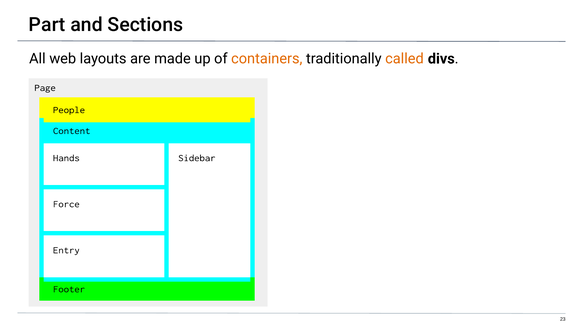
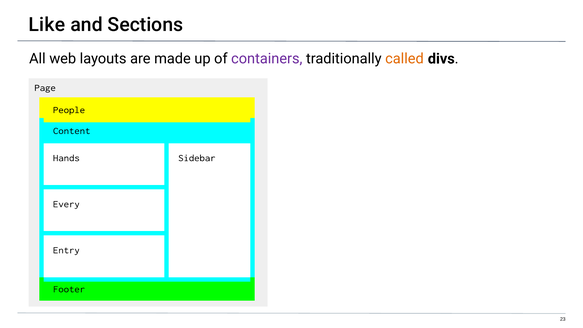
Part: Part -> Like (47, 25)
containers colour: orange -> purple (267, 59)
Force: Force -> Every (66, 204)
